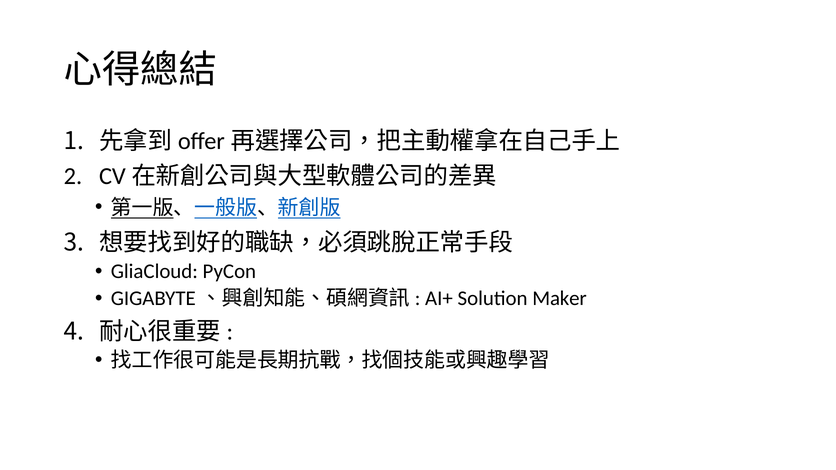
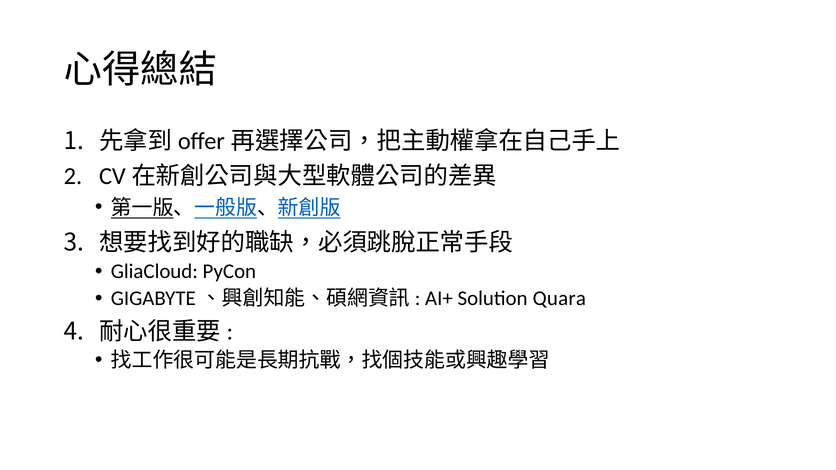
Maker: Maker -> Quara (559, 299)
